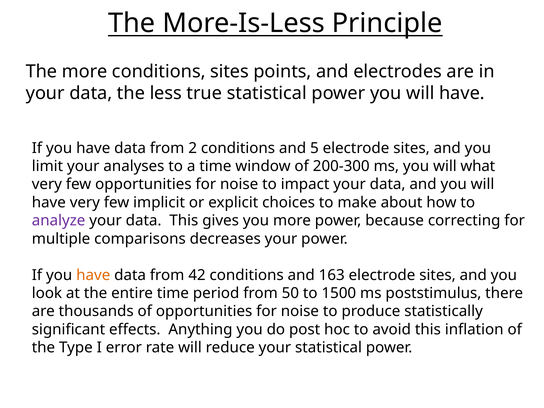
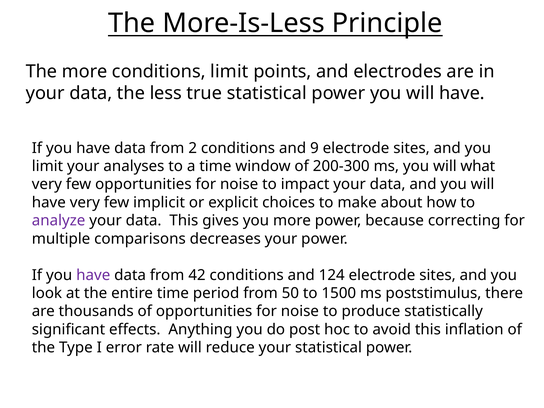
conditions sites: sites -> limit (229, 71)
5: 5 -> 9 (314, 148)
have colour: orange -> purple (93, 275)
163: 163 -> 124 (332, 275)
